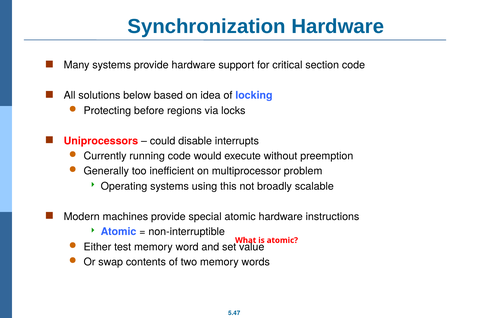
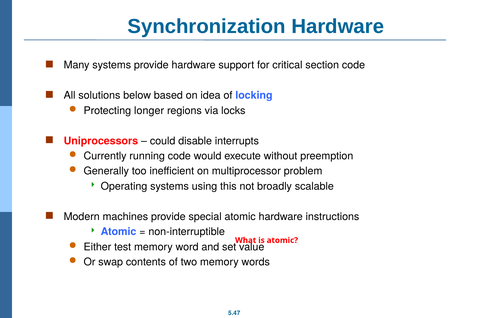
before: before -> longer (149, 111)
